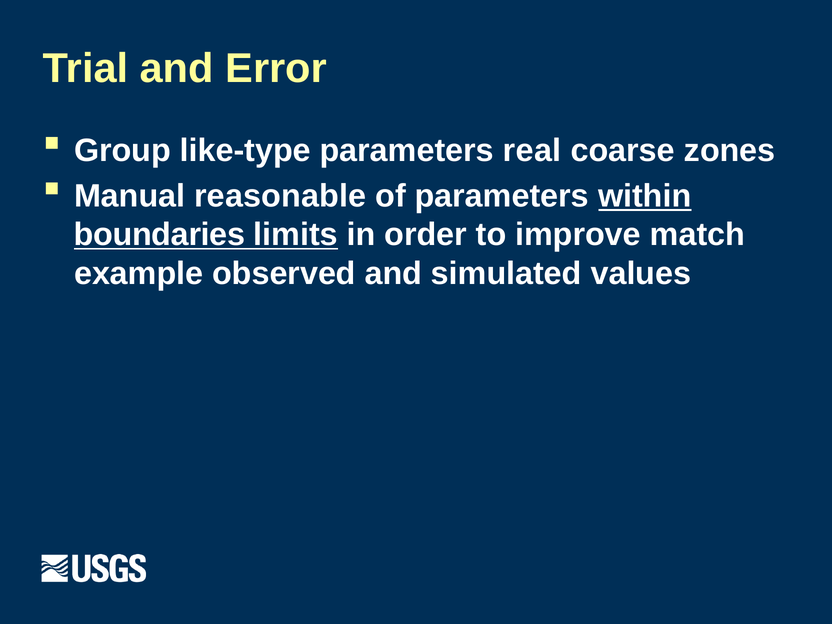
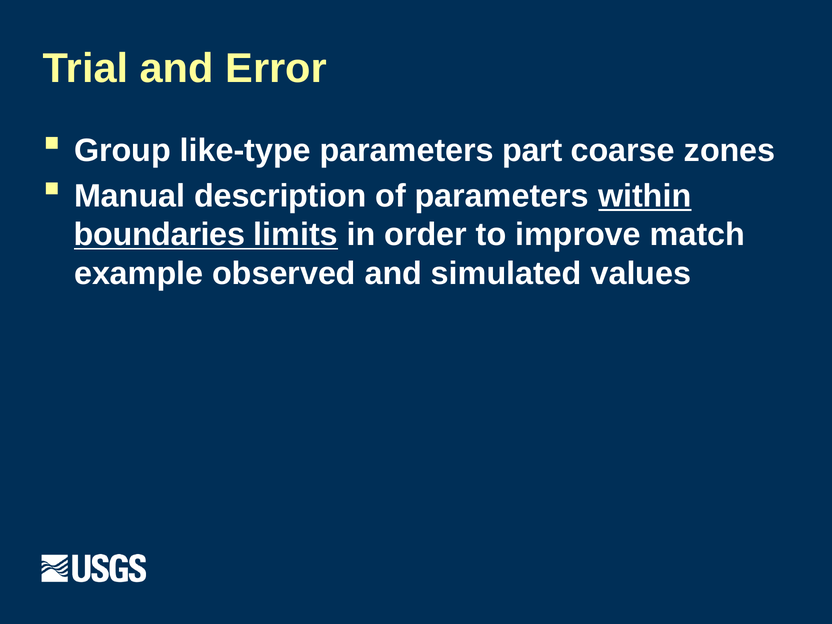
real: real -> part (532, 151)
reasonable: reasonable -> description (280, 196)
